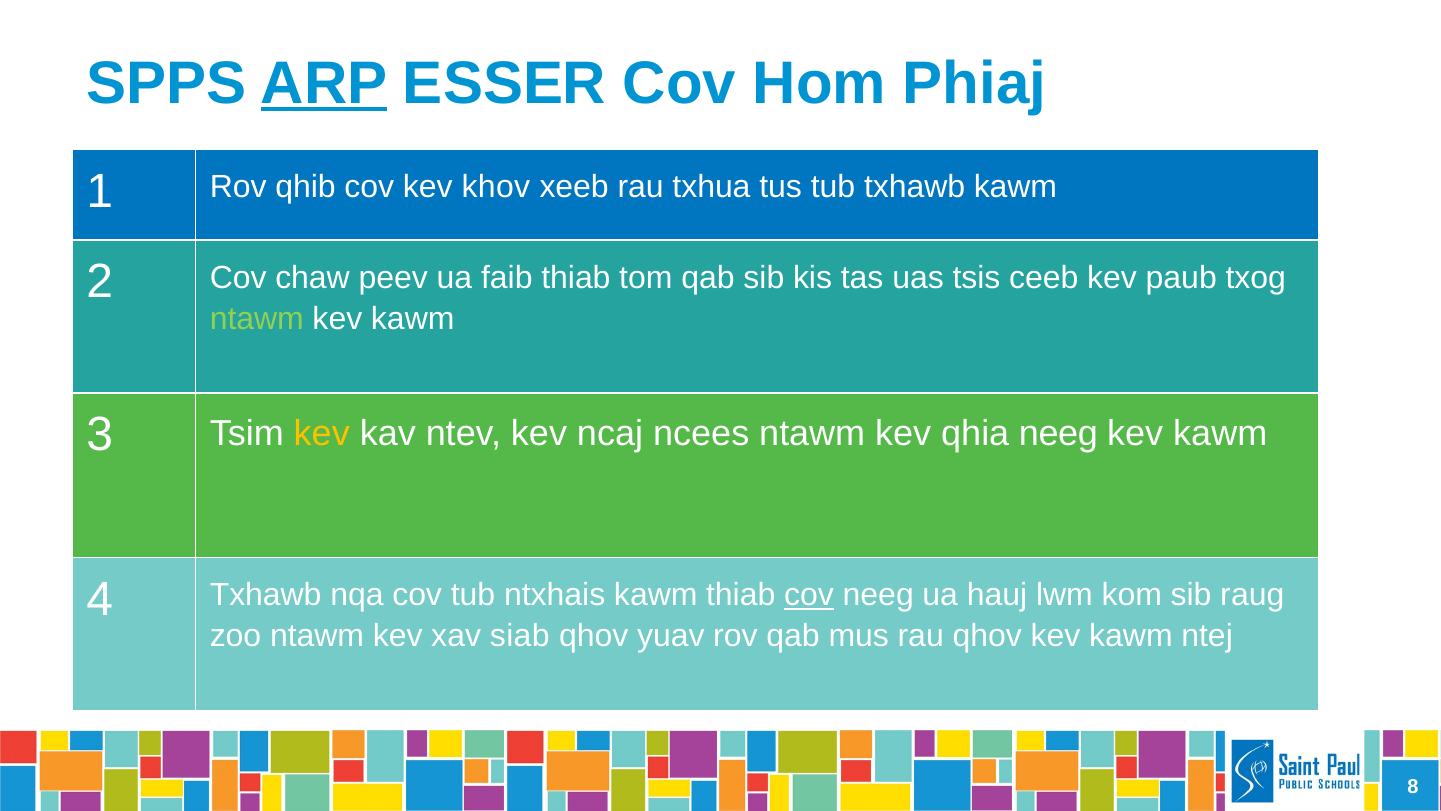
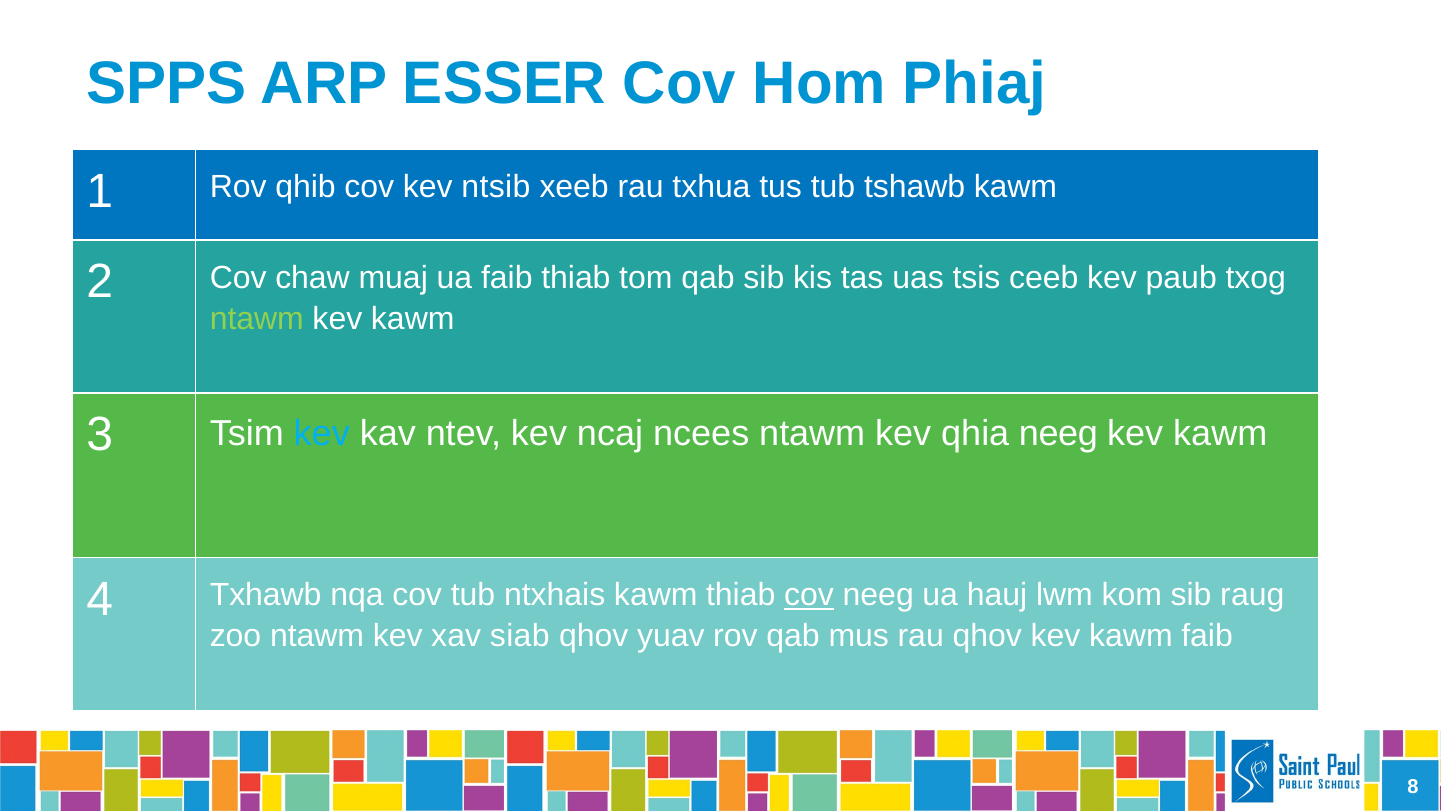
ARP underline: present -> none (324, 83)
khov: khov -> ntsib (496, 187)
tub txhawb: txhawb -> tshawb (915, 187)
peev: peev -> muaj (393, 278)
kev colour: yellow -> light blue (322, 434)
kawm ntej: ntej -> faib (1207, 636)
